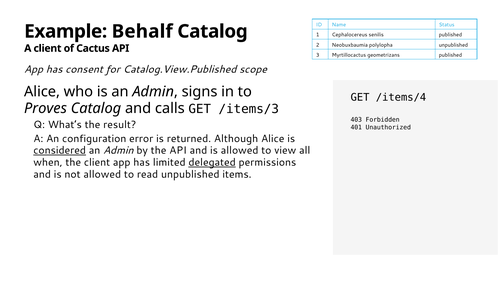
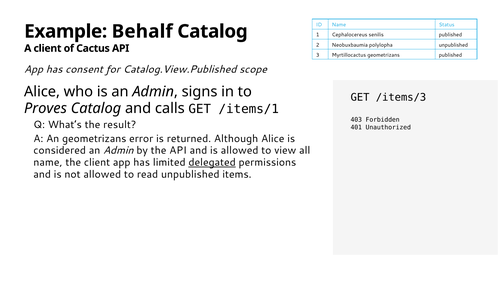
/items/4: /items/4 -> /items/3 (401, 97)
/items/3: /items/3 -> /items/1 (249, 109)
An configuration: configuration -> geometrizans (94, 138)
considered underline: present -> none (60, 150)
when: when -> name (48, 162)
